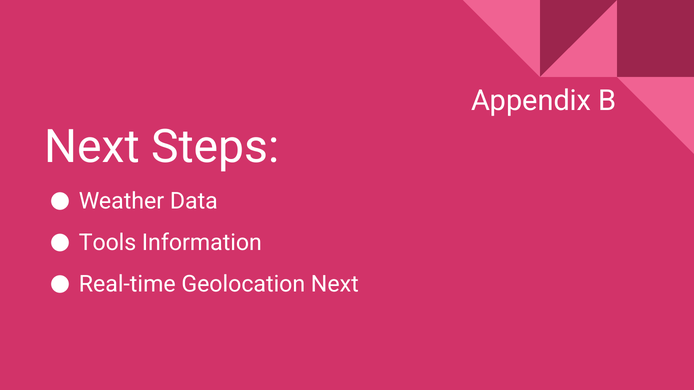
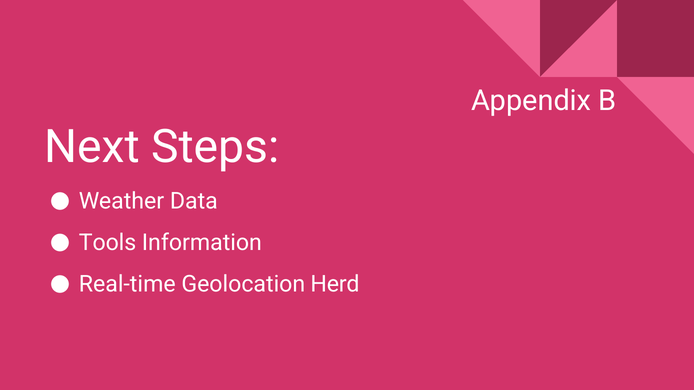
Geolocation Next: Next -> Herd (335, 284)
